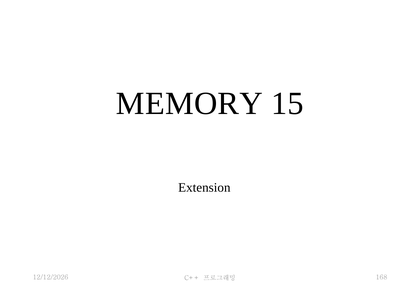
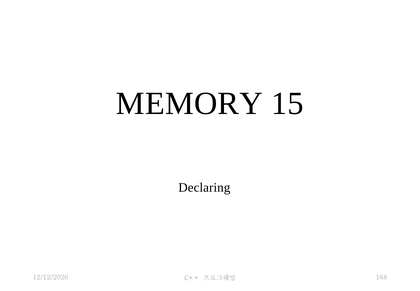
Extension: Extension -> Declaring (204, 188)
